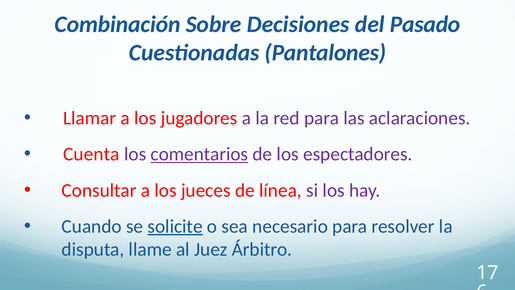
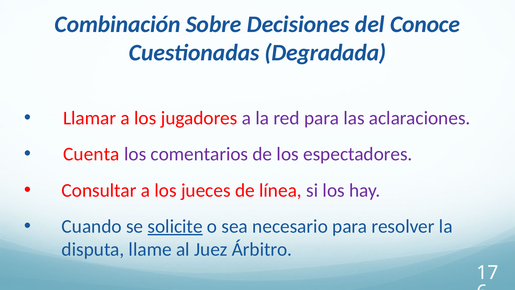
Pasado: Pasado -> Conoce (425, 24)
Pantalones: Pantalones -> Degradada (325, 53)
comentarios underline: present -> none (199, 154)
